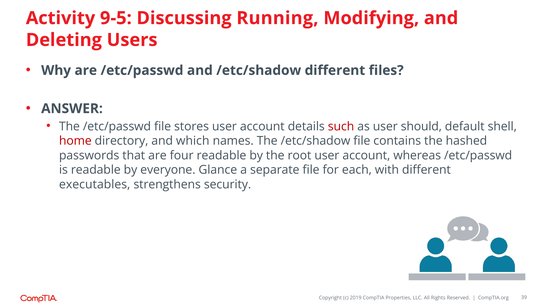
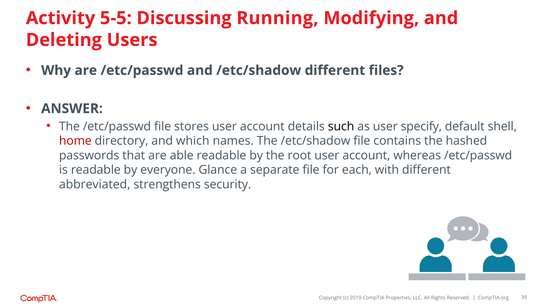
9-5: 9-5 -> 5-5 (116, 18)
such colour: red -> black (341, 126)
should: should -> specify (421, 126)
four: four -> able (182, 155)
executables: executables -> abbreviated (95, 184)
